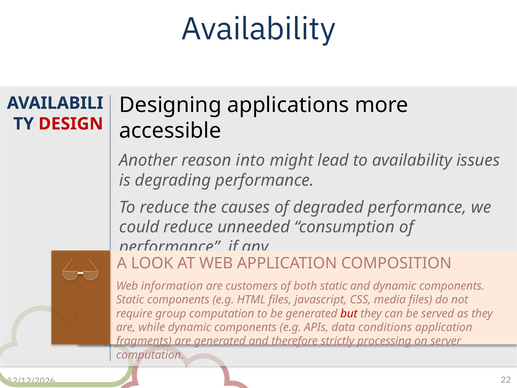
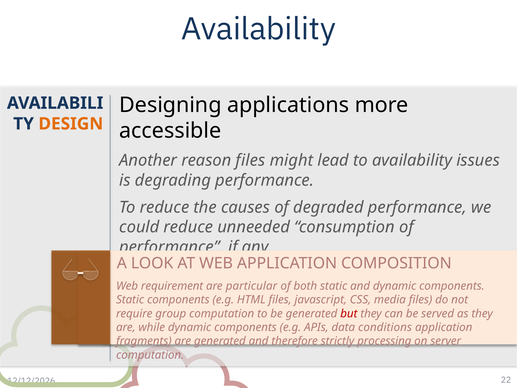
DESIGN colour: red -> orange (71, 124)
reason into: into -> files (250, 160)
information: information -> requirement (172, 286)
customers: customers -> particular (252, 286)
